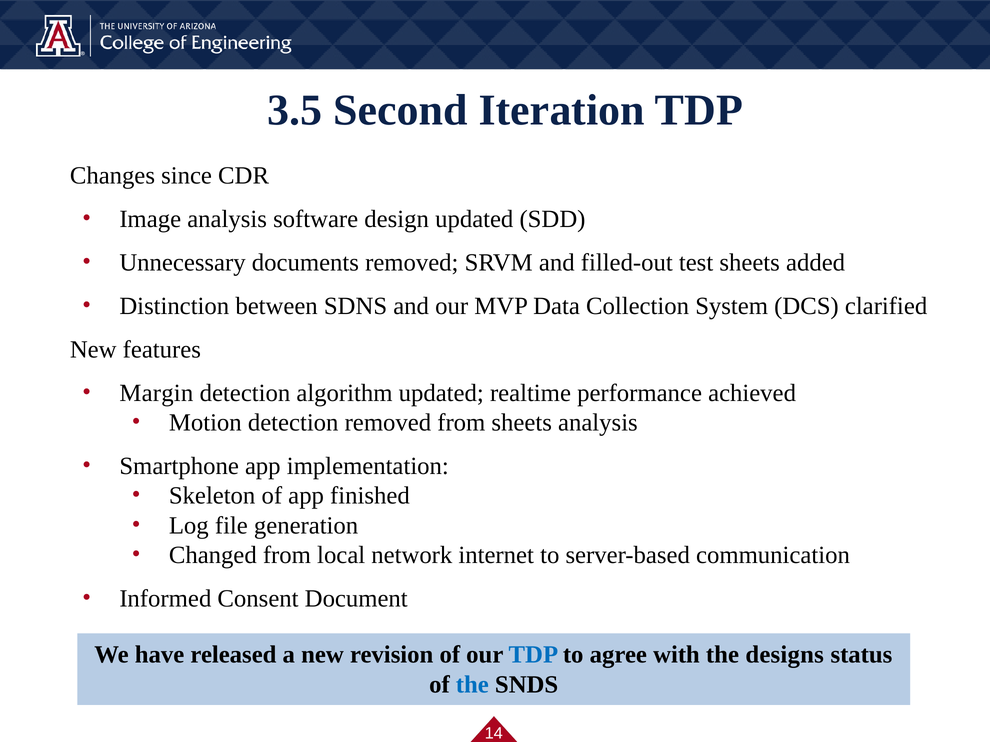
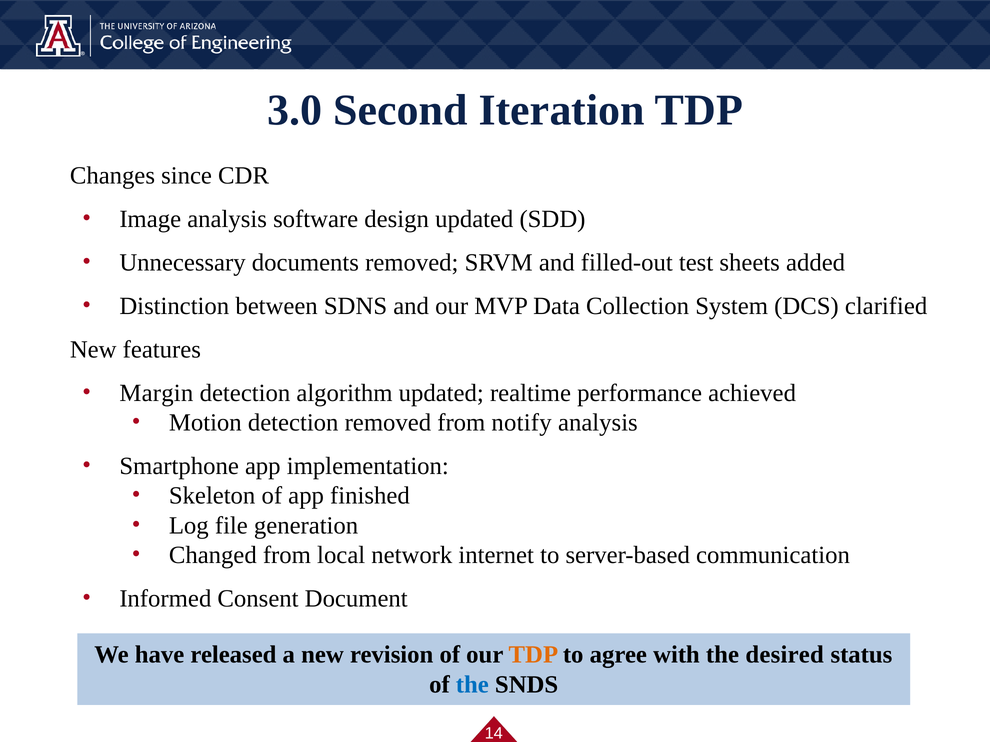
3.5: 3.5 -> 3.0 (295, 110)
from sheets: sheets -> notify (522, 423)
TDP colour: blue -> orange (533, 655)
designs: designs -> desired (785, 655)
